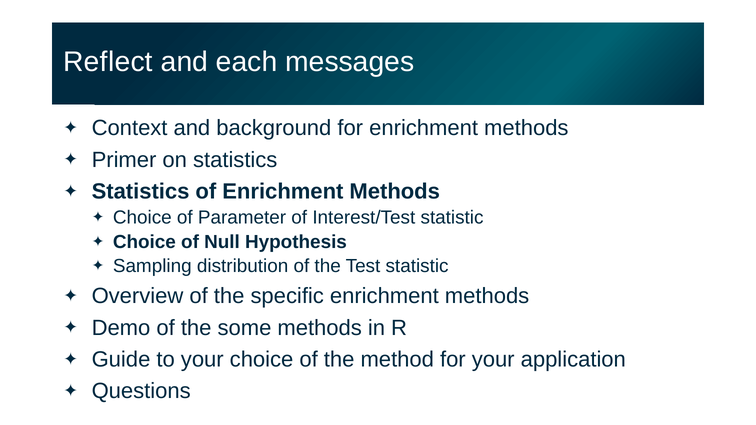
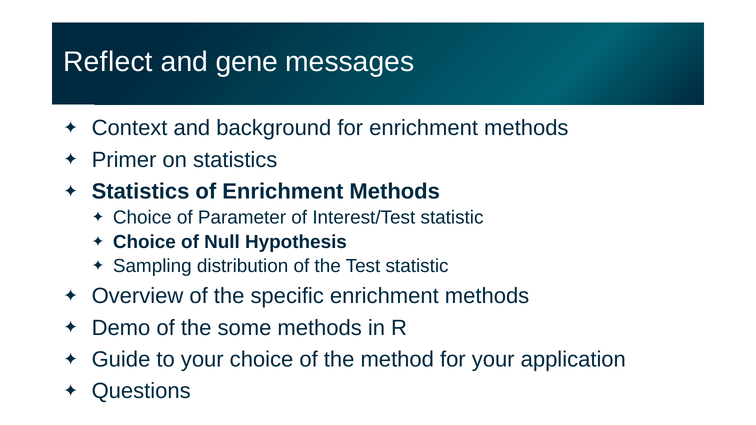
each: each -> gene (247, 62)
